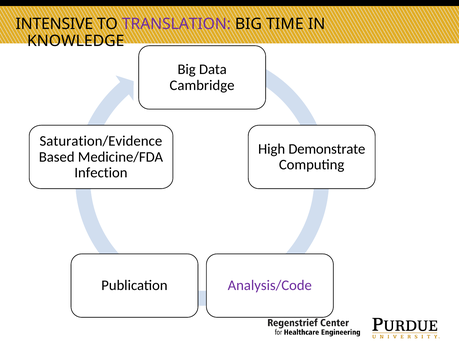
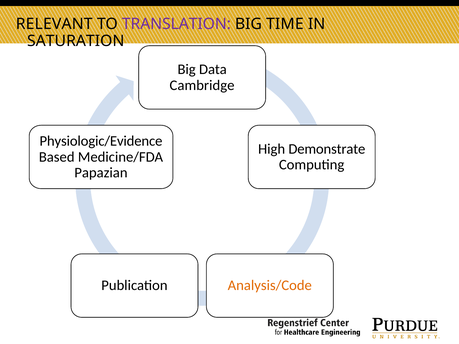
INTENSIVE: INTENSIVE -> RELEVANT (54, 24)
KNOWLEDGE: KNOWLEDGE -> SATURATION (76, 41)
Saturation/Evidence: Saturation/Evidence -> Physiologic/Evidence (101, 141)
Infection: Infection -> Papazian (101, 173)
Analysis/Code colour: purple -> orange (270, 286)
